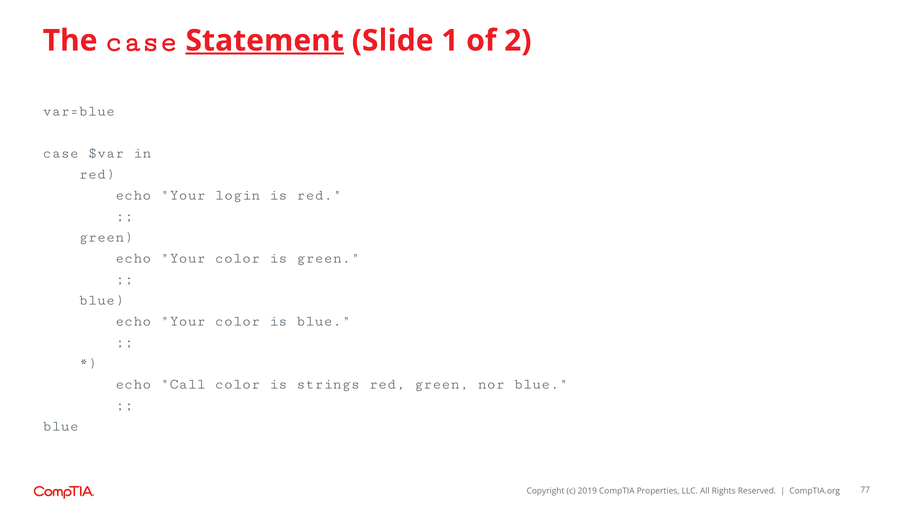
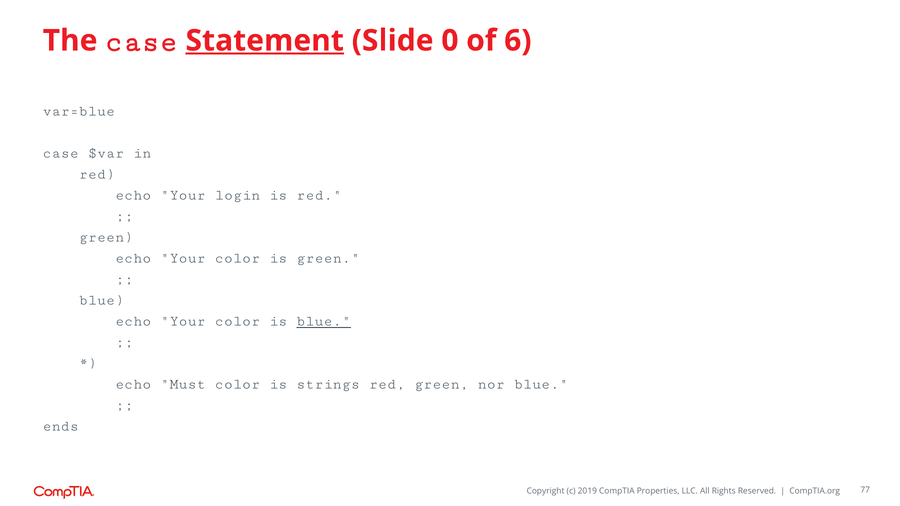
1: 1 -> 0 (450, 41)
2: 2 -> 6 (518, 41)
blue underline: none -> present (324, 321)
Call: Call -> Must (183, 384)
blue: blue -> ends (61, 426)
